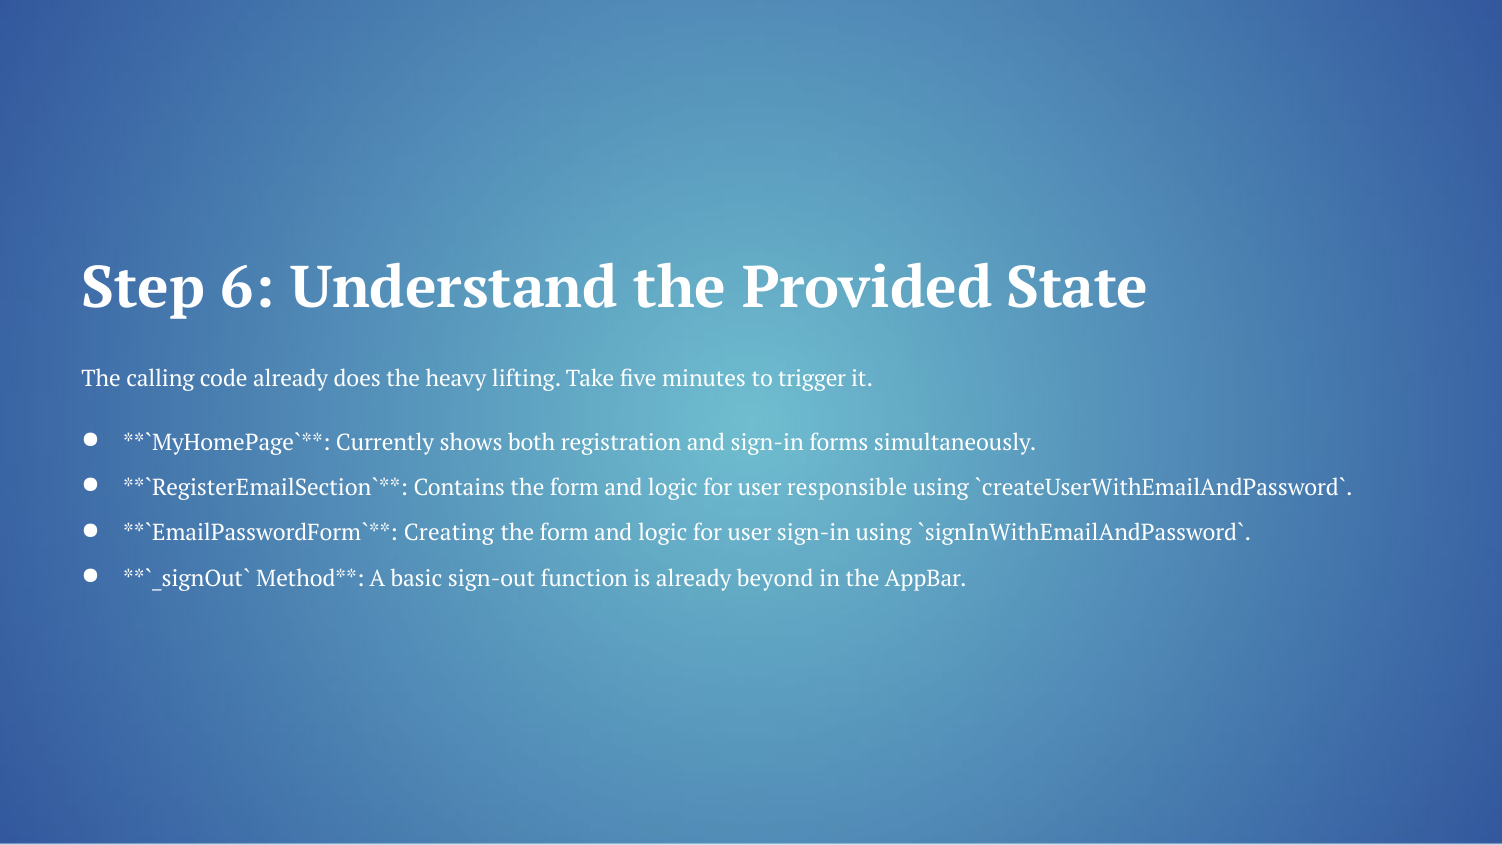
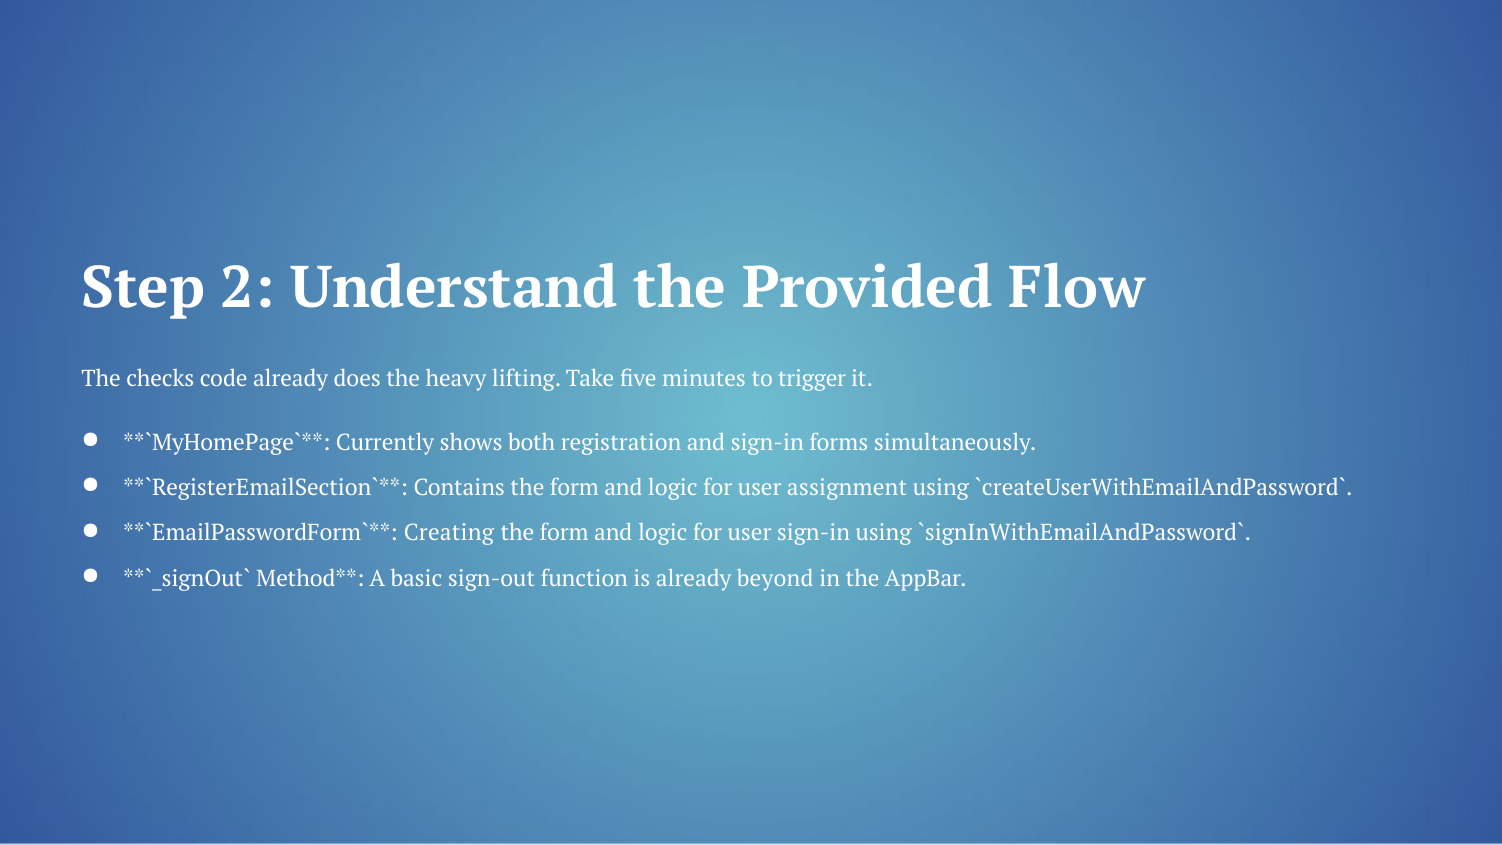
6: 6 -> 2 (248, 288)
State: State -> Flow (1077, 288)
calling: calling -> checks (160, 379)
responsible: responsible -> assignment (847, 488)
